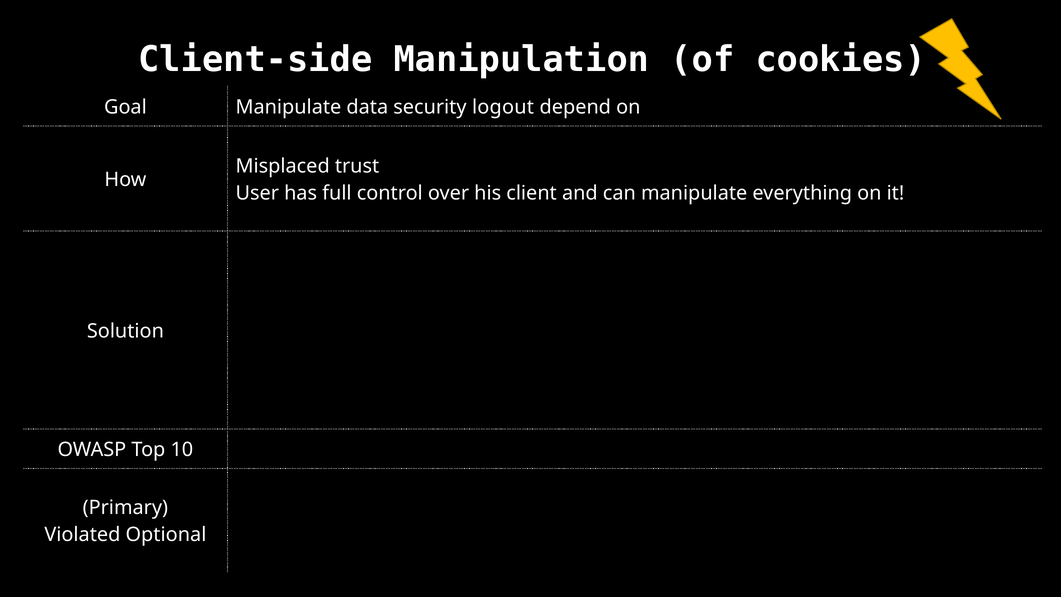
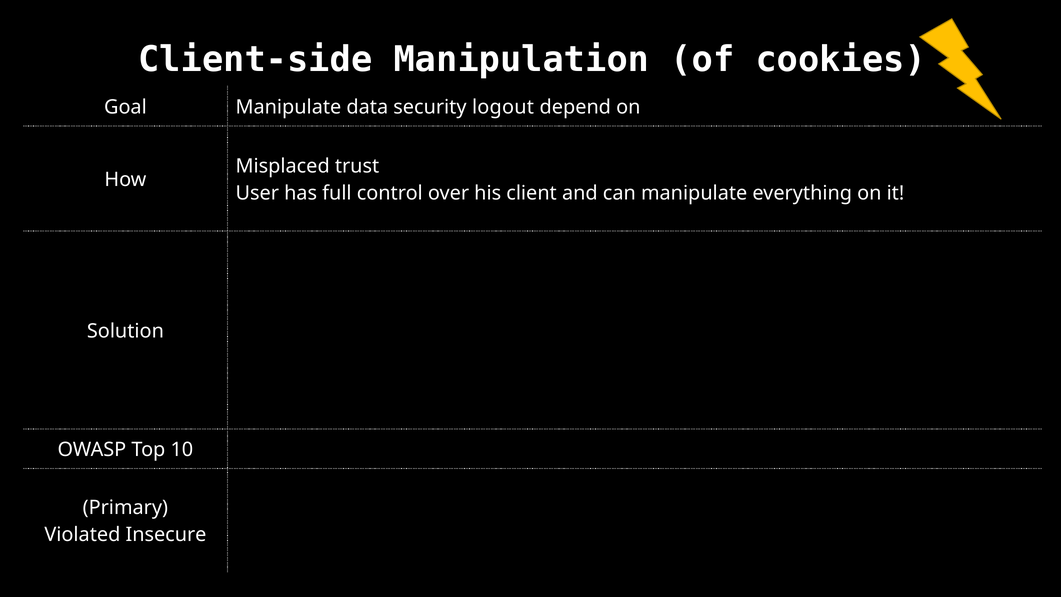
Optional: Optional -> Insecure (166, 535)
